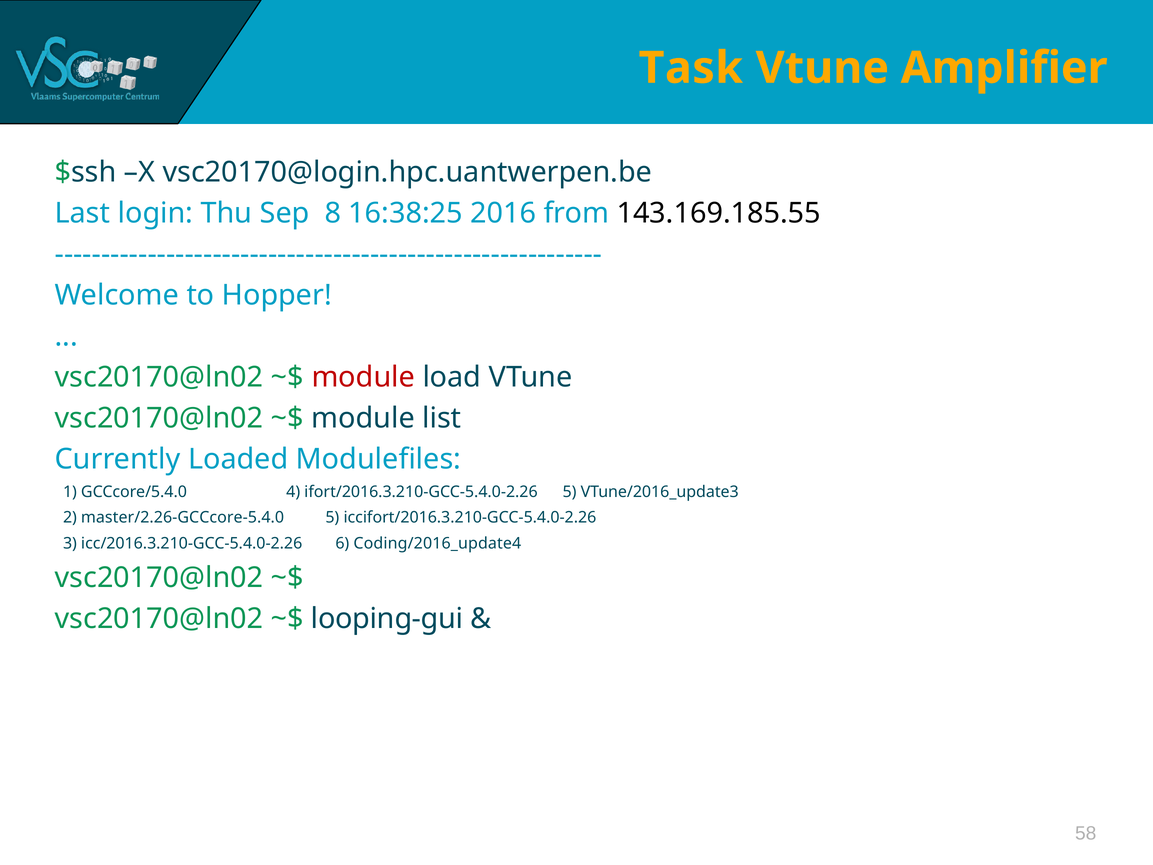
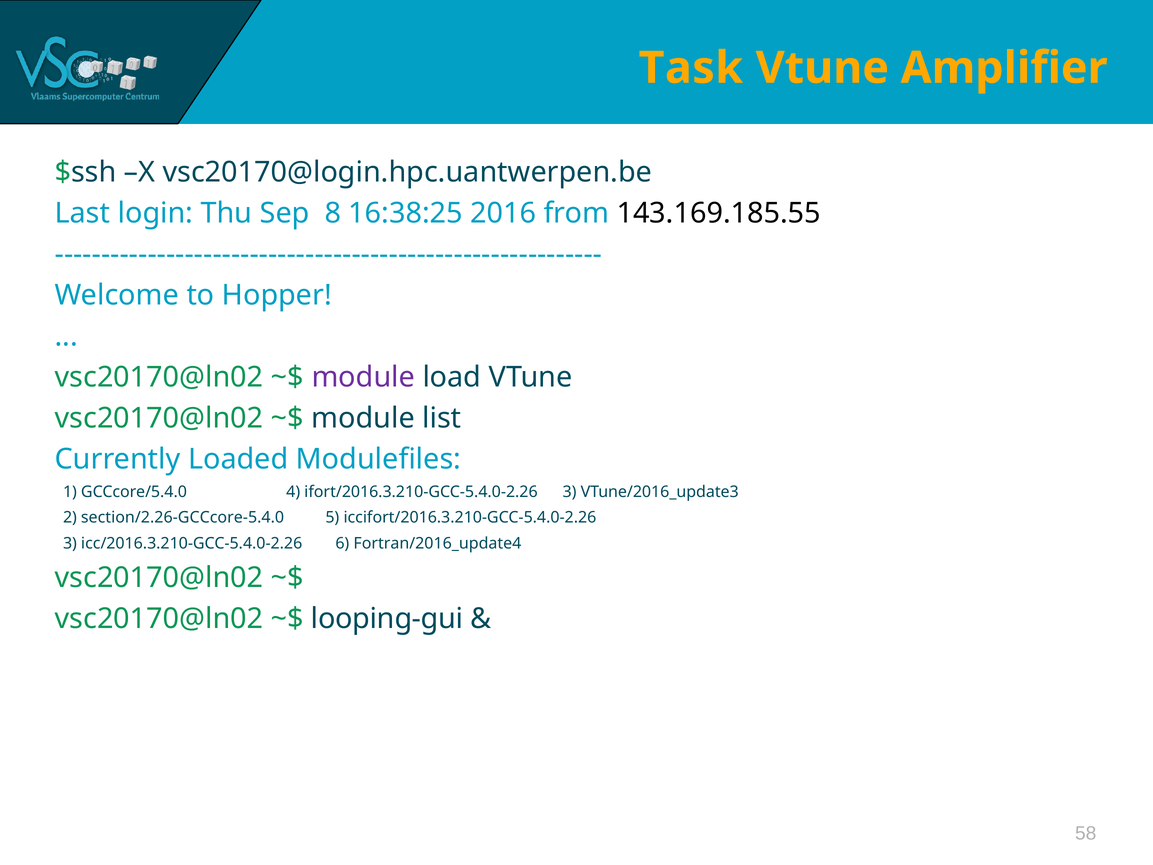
module colour: red -> purple (363, 377)
ifort/2016.3.210-GCC-5.4.0-2.26 5: 5 -> 3 (570, 492)
master/2.26-GCCcore-5.4.0: master/2.26-GCCcore-5.4.0 -> section/2.26-GCCcore-5.4.0 (183, 517)
Coding/2016_update4: Coding/2016_update4 -> Fortran/2016_update4 (437, 543)
